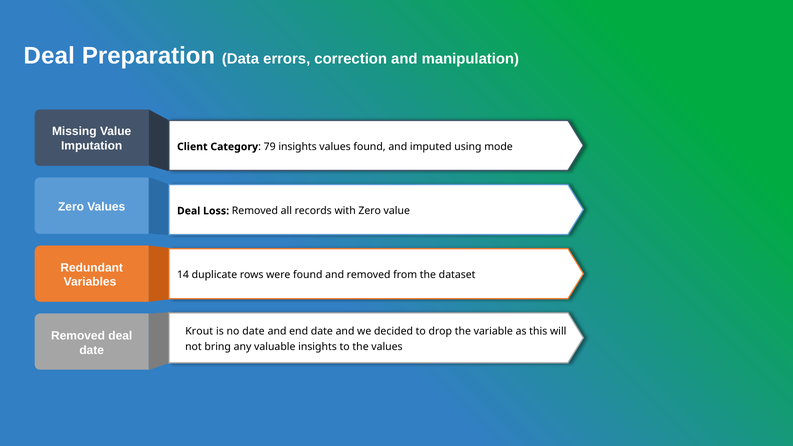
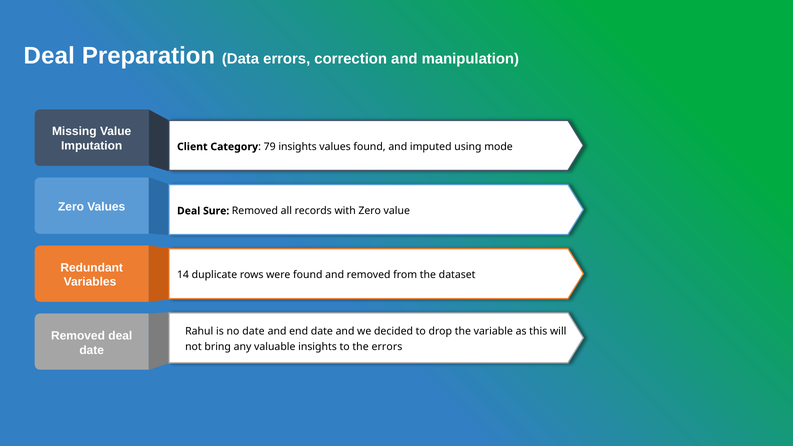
Loss: Loss -> Sure (216, 211)
Krout: Krout -> Rahul (199, 331)
the values: values -> errors (387, 347)
